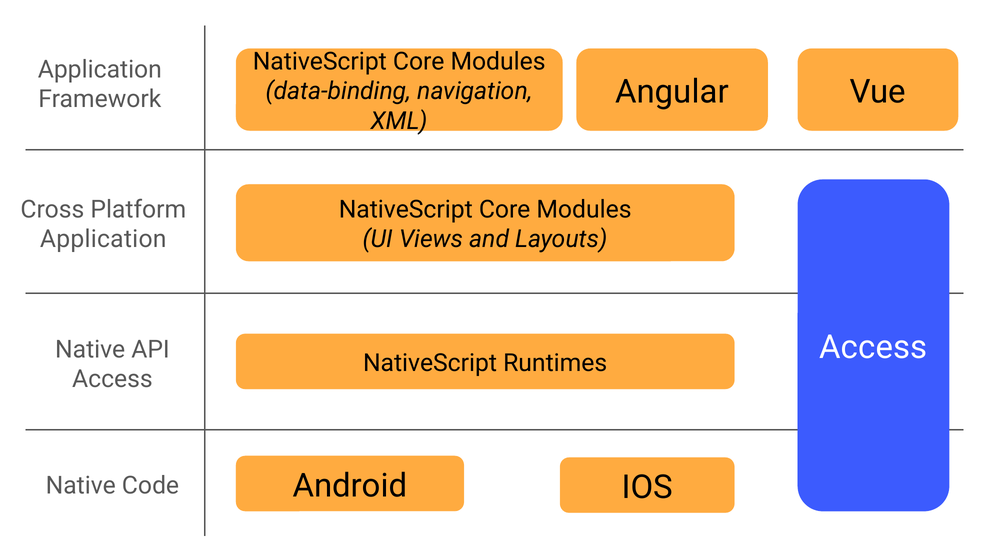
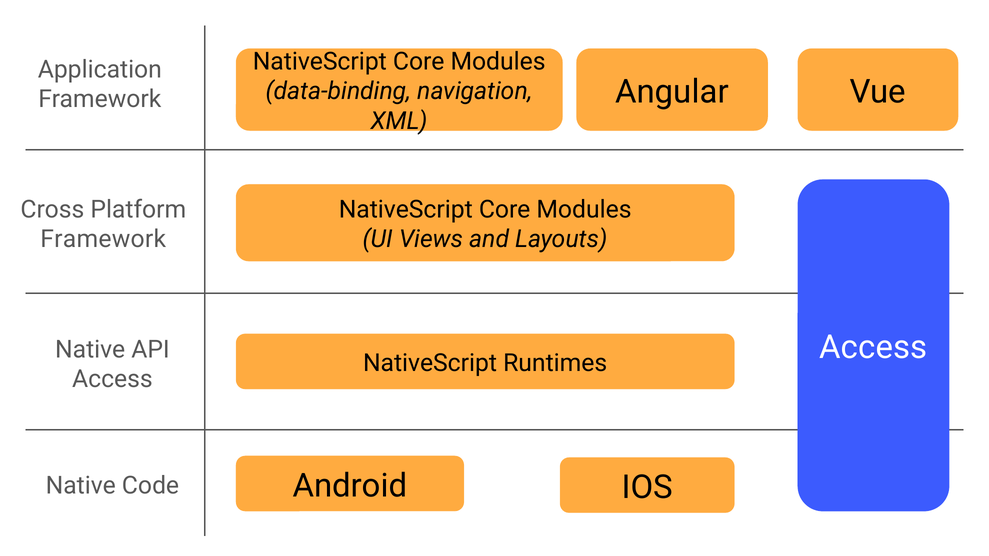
Application: Application -> Framework (103, 239)
